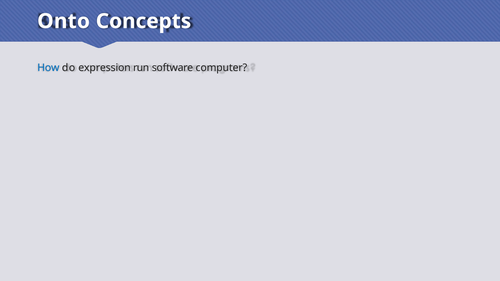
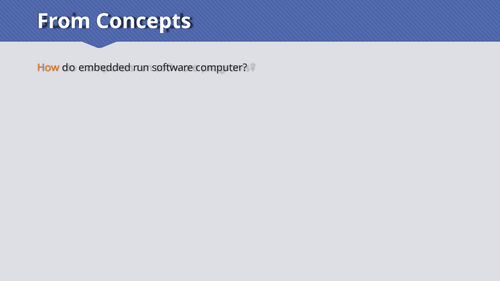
Onto: Onto -> From (64, 21)
How colour: blue -> orange (48, 68)
expression: expression -> embedded (105, 68)
